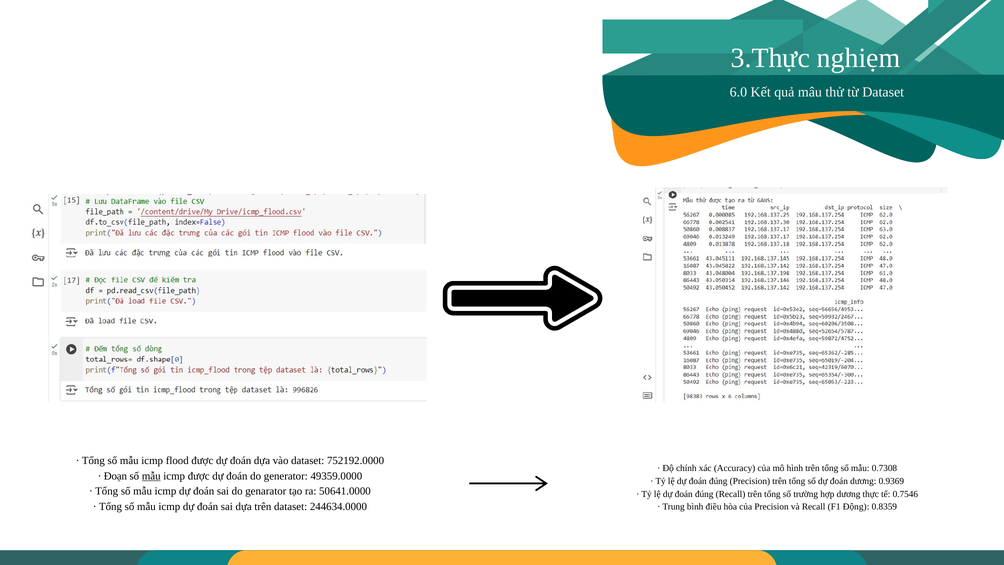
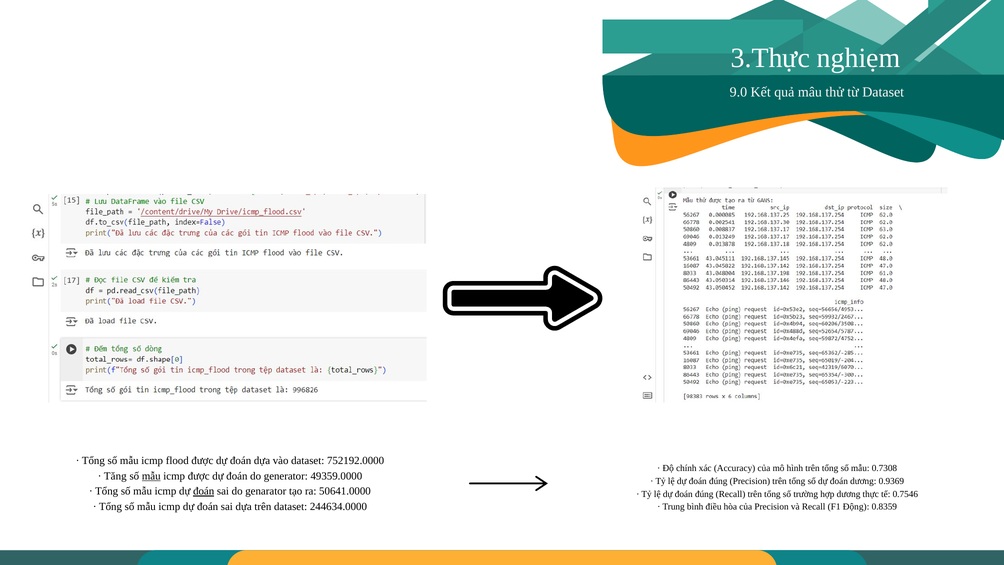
6.0: 6.0 -> 9.0 (738, 92)
Đoạn: Đoạn -> Tăng (115, 476)
đoán underline: none -> present (204, 491)
